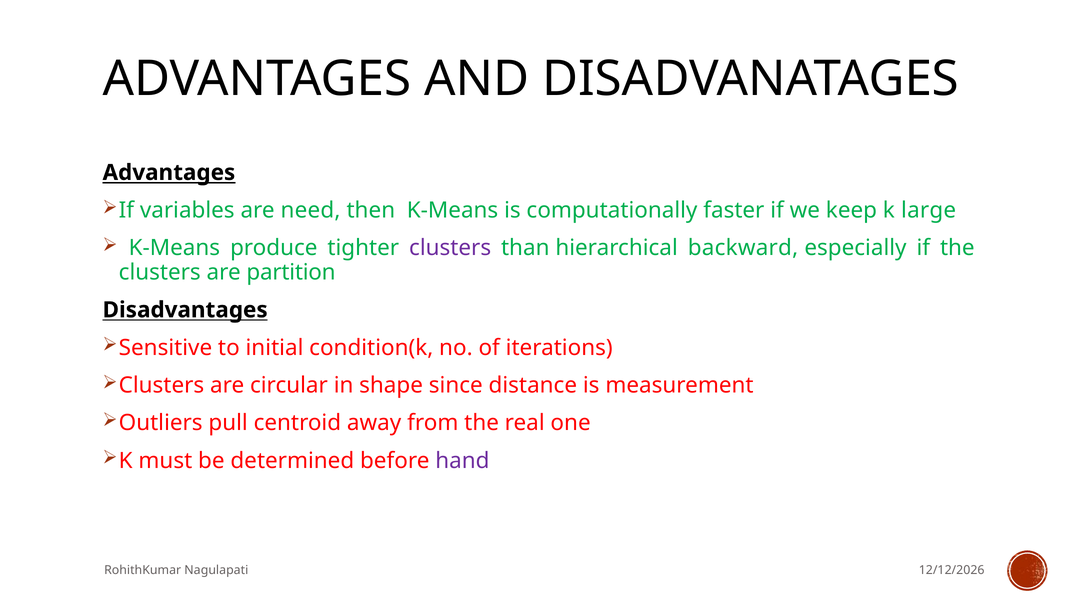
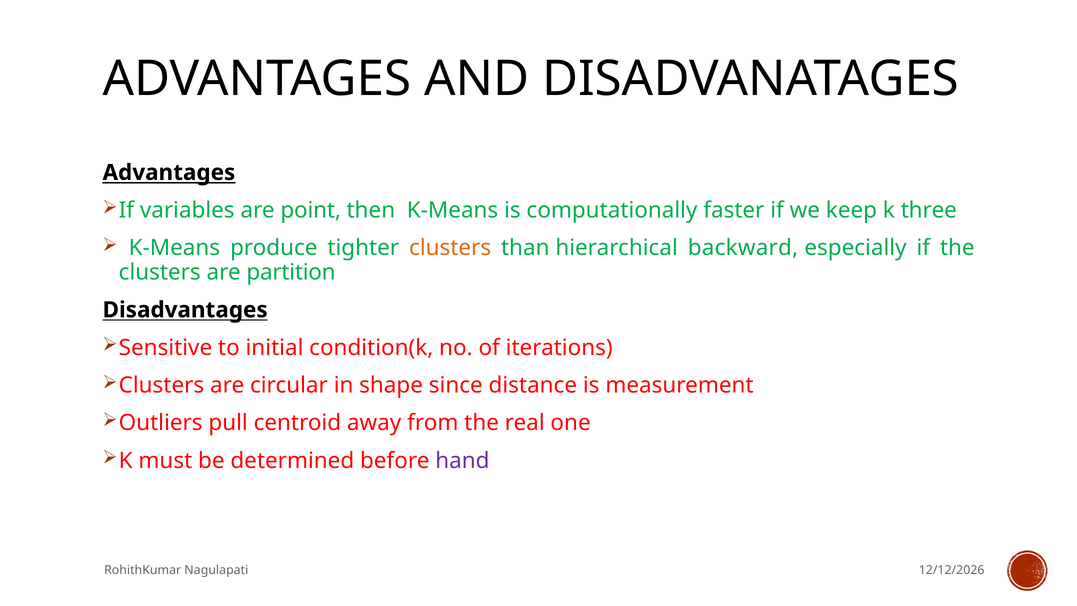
need: need -> point (311, 210)
large: large -> three (929, 210)
clusters colour: purple -> orange (450, 248)
